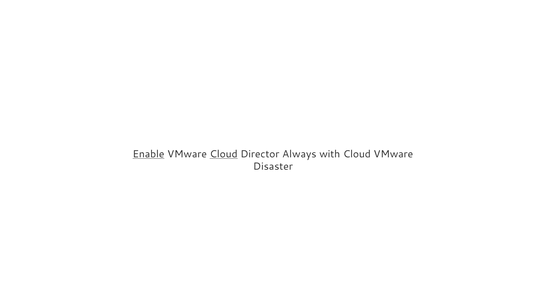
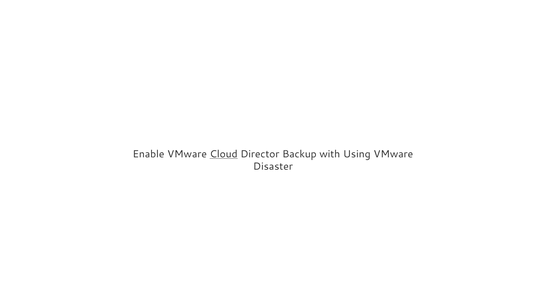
Enable underline: present -> none (148, 154)
Always: Always -> Backup (299, 154)
with Cloud: Cloud -> Using (357, 154)
